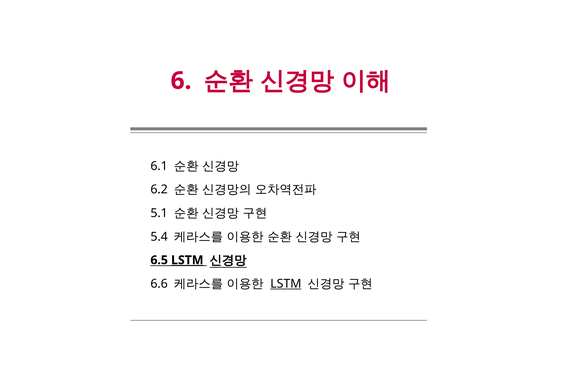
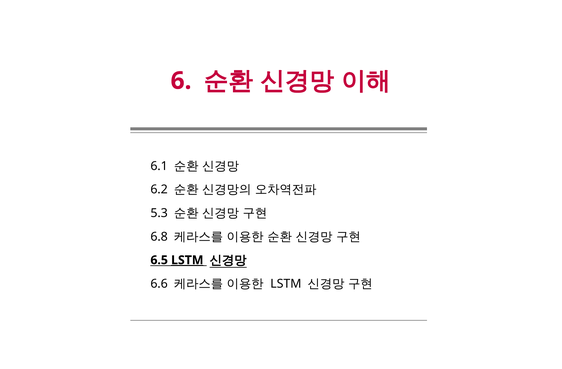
5.1: 5.1 -> 5.3 (159, 213)
5.4: 5.4 -> 6.8 (159, 237)
LSTM underline: present -> none (286, 284)
